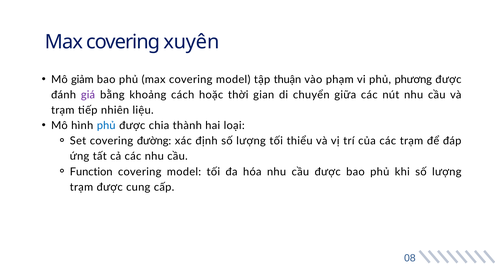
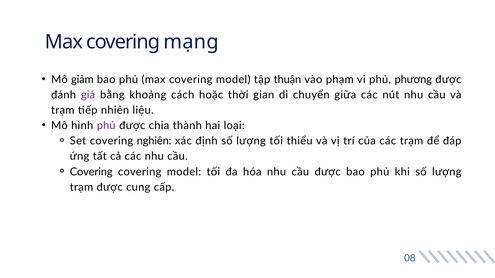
xuyên: xuyên -> mạng (191, 42)
phủ colour: blue -> purple (106, 126)
đường: đường -> nghiên (154, 141)
Function: Function -> Covering (91, 172)
